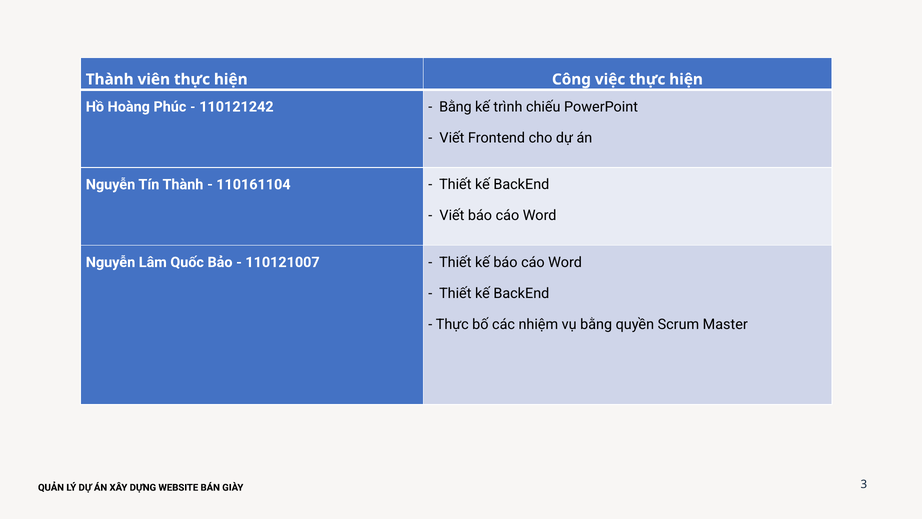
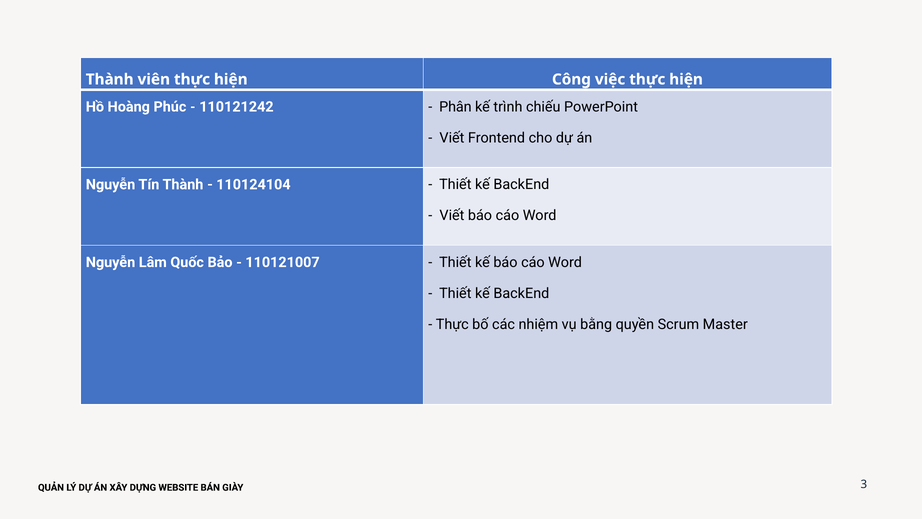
Bằng: Bằng -> Phân (455, 107)
110161104: 110161104 -> 110124104 (253, 184)
